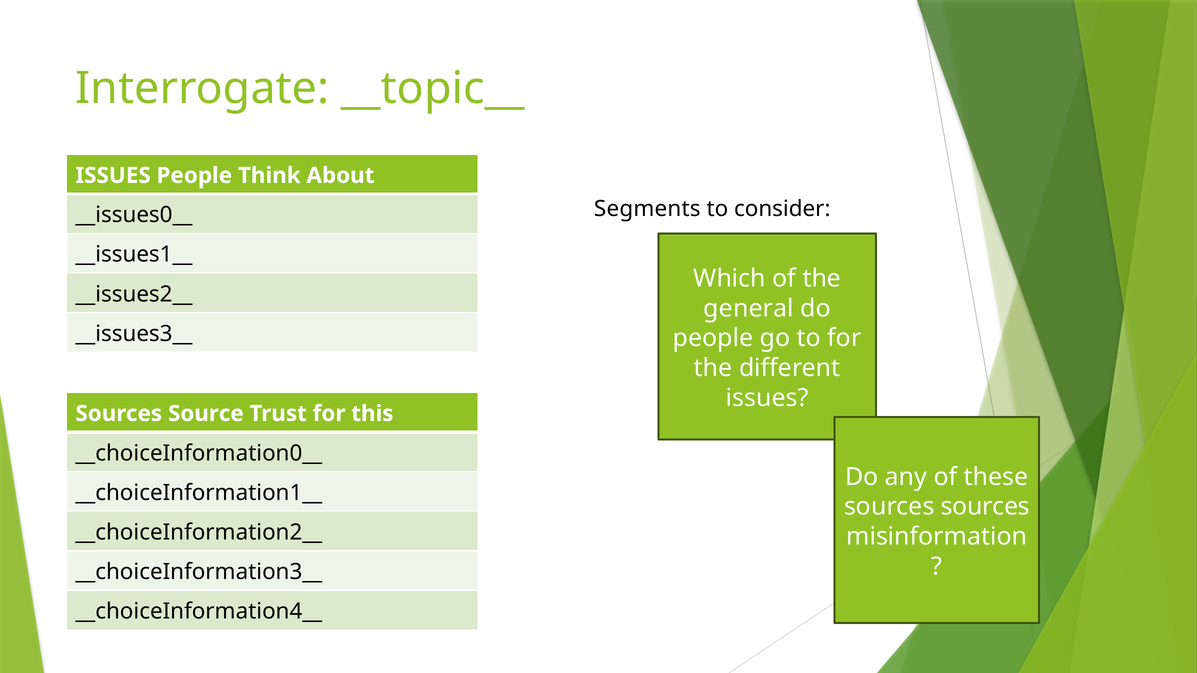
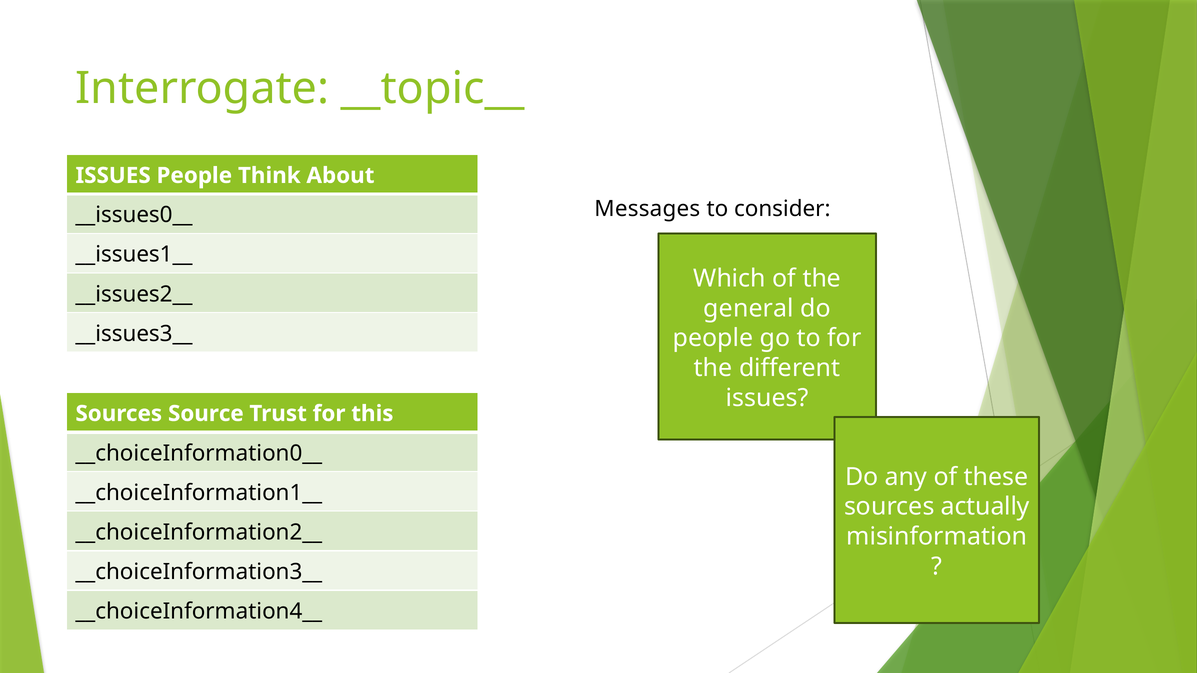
Segments: Segments -> Messages (647, 209)
sources sources: sources -> actually (985, 507)
